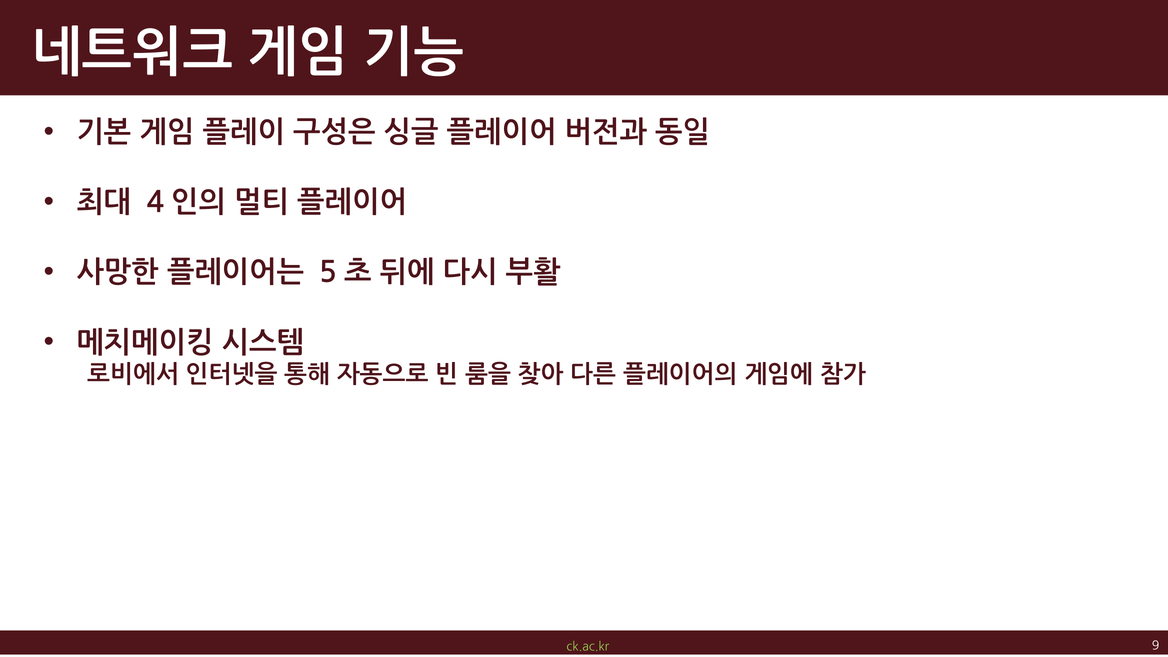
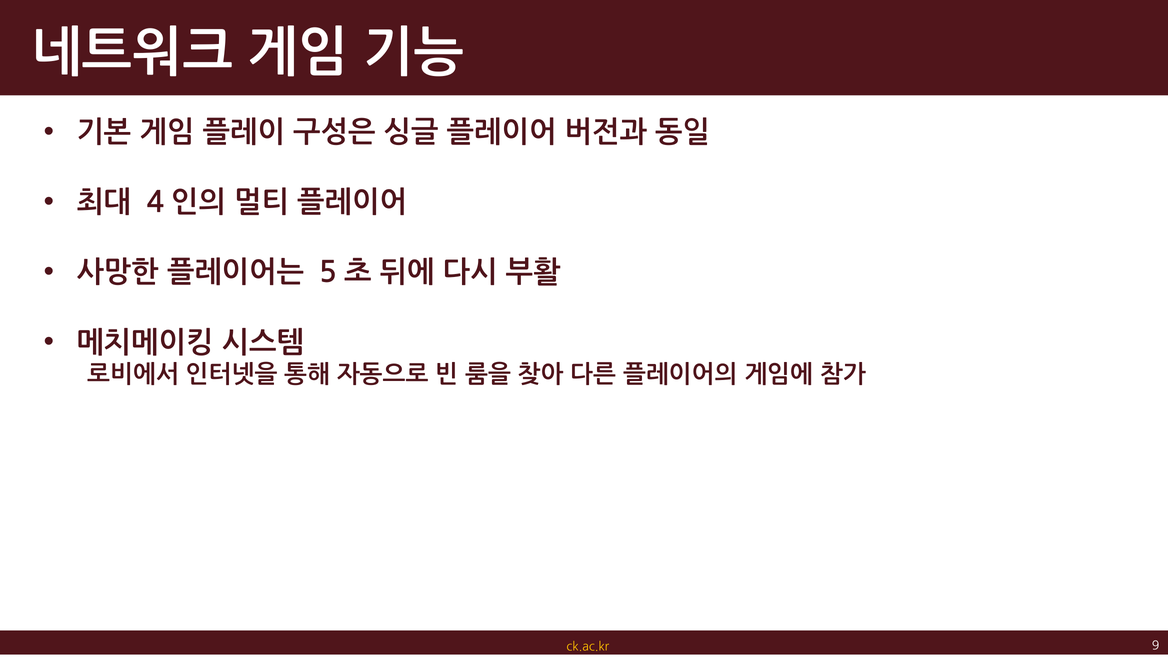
ck.ac.kr colour: light green -> yellow (588, 647)
